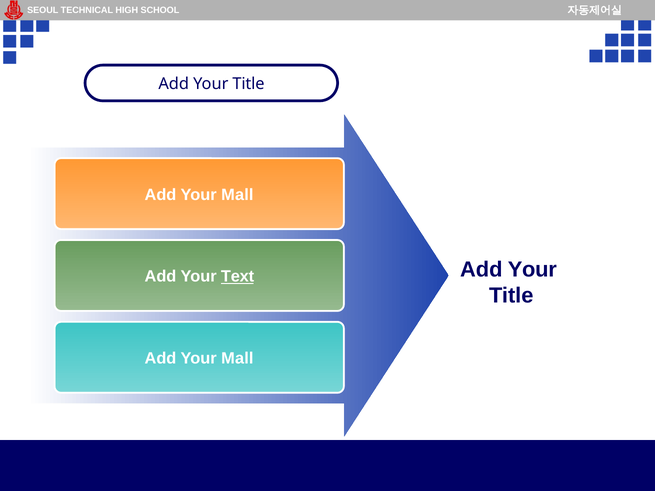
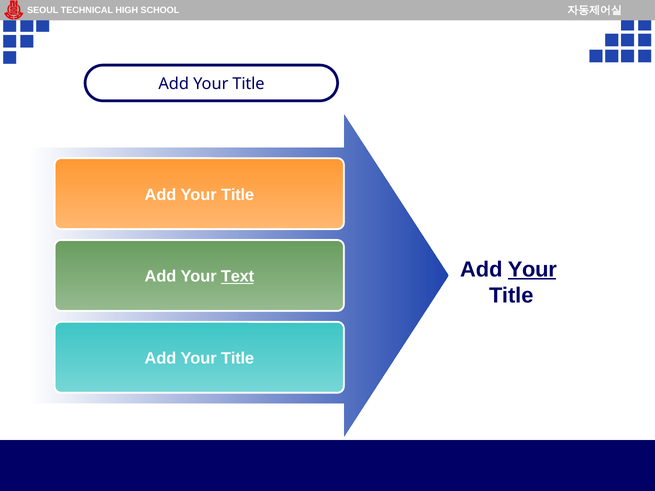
Mall: Mall -> Title (238, 195)
Your underline: none -> present (532, 269)
Mall: Mall -> Title (238, 359)
